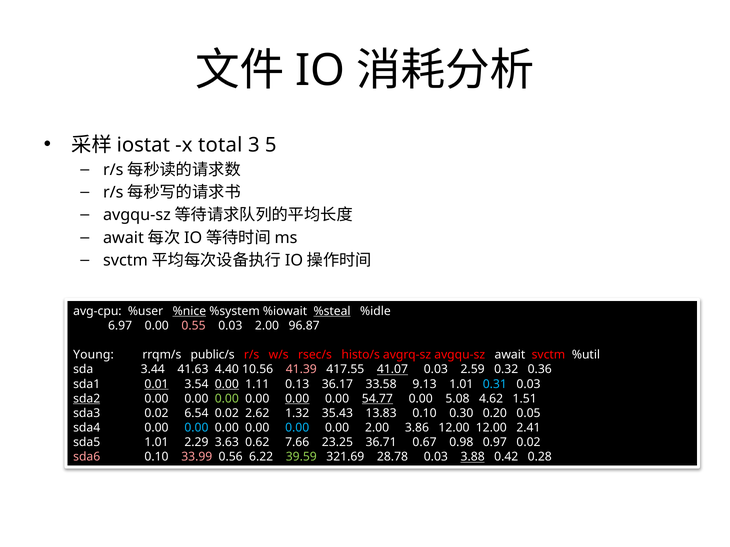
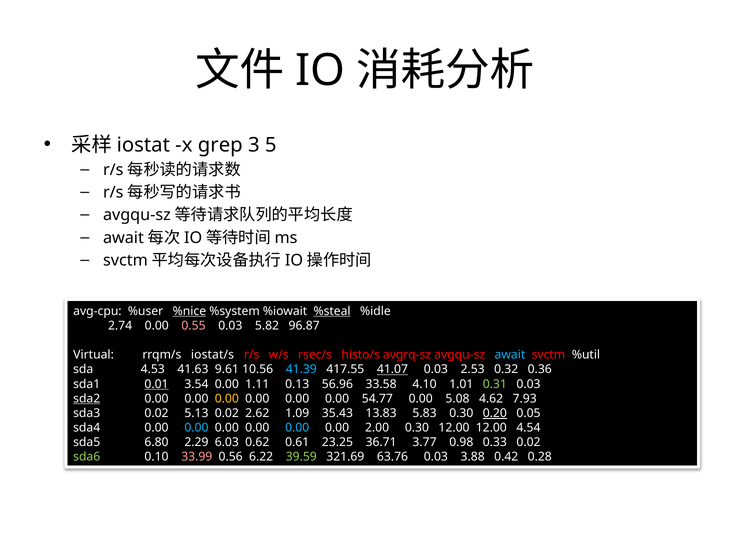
total: total -> grep (220, 145)
6.97: 6.97 -> 2.74 (120, 326)
0.03 2.00: 2.00 -> 5.82 (267, 326)
Young: Young -> Virtual (94, 355)
public/s: public/s -> iostat/s (212, 355)
await colour: white -> light blue (510, 355)
3.44: 3.44 -> 4.53 (153, 370)
4.40: 4.40 -> 9.61 (227, 370)
41.39 colour: pink -> light blue (301, 370)
2.59: 2.59 -> 2.53 (473, 370)
0.00 underline: present -> none (227, 384)
36.17: 36.17 -> 56.96 (337, 384)
9.13: 9.13 -> 4.10 (425, 384)
0.31 colour: light blue -> light green (495, 384)
0.00 colour: light green -> yellow (227, 399)
0.00 underline: present -> none (297, 399)
54.77 underline: present -> none (377, 399)
1.51: 1.51 -> 7.93 (525, 399)
6.54: 6.54 -> 5.13 (196, 414)
1.32: 1.32 -> 1.09 (297, 414)
13.83 0.10: 0.10 -> 5.83 (425, 414)
0.20 underline: none -> present (495, 414)
2.00 3.86: 3.86 -> 0.30 (417, 428)
2.41: 2.41 -> 4.54 (528, 428)
sda5 1.01: 1.01 -> 6.80 (157, 443)
3.63: 3.63 -> 6.03 (227, 443)
7.66: 7.66 -> 0.61 (297, 443)
0.67: 0.67 -> 3.77 (425, 443)
0.97: 0.97 -> 0.33 (495, 443)
sda6 colour: pink -> light green (87, 457)
28.78: 28.78 -> 63.76 (392, 457)
3.88 underline: present -> none (473, 457)
